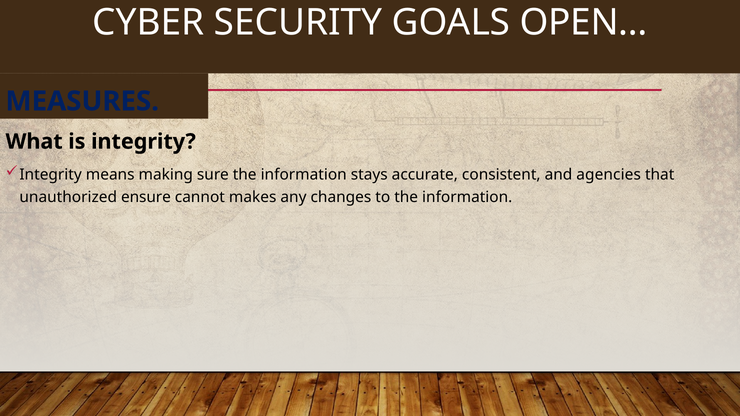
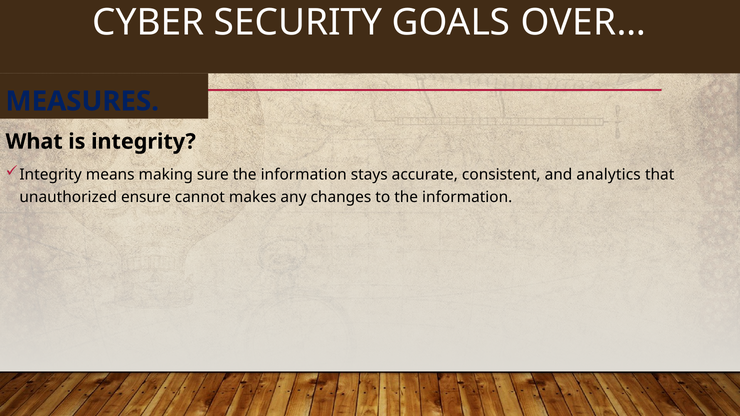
OPEN…: OPEN… -> OVER… (583, 23)
agencies: agencies -> analytics (609, 175)
